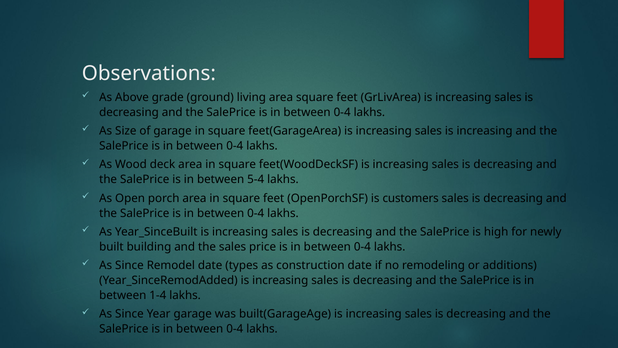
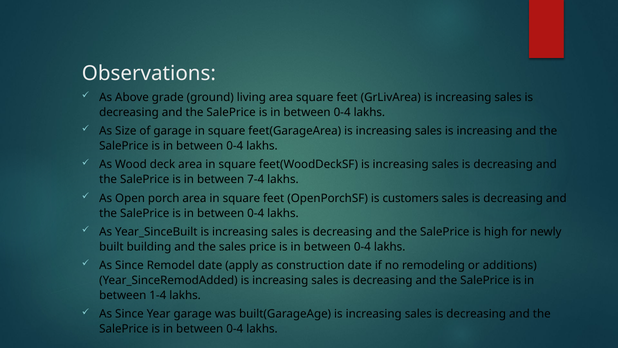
5-4: 5-4 -> 7-4 (256, 179)
types: types -> apply (242, 265)
